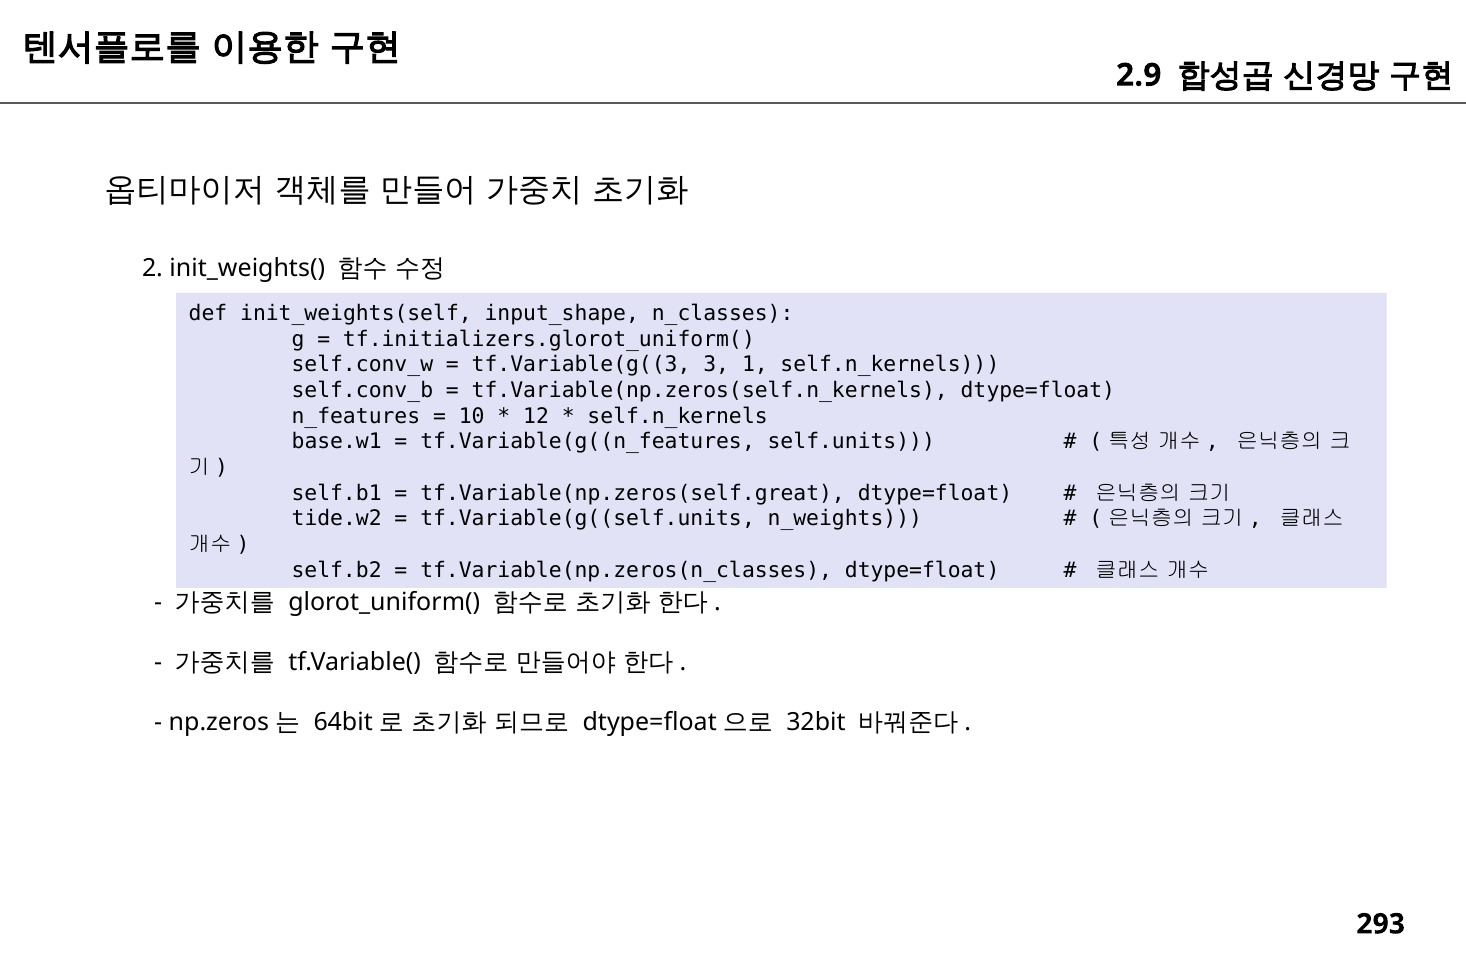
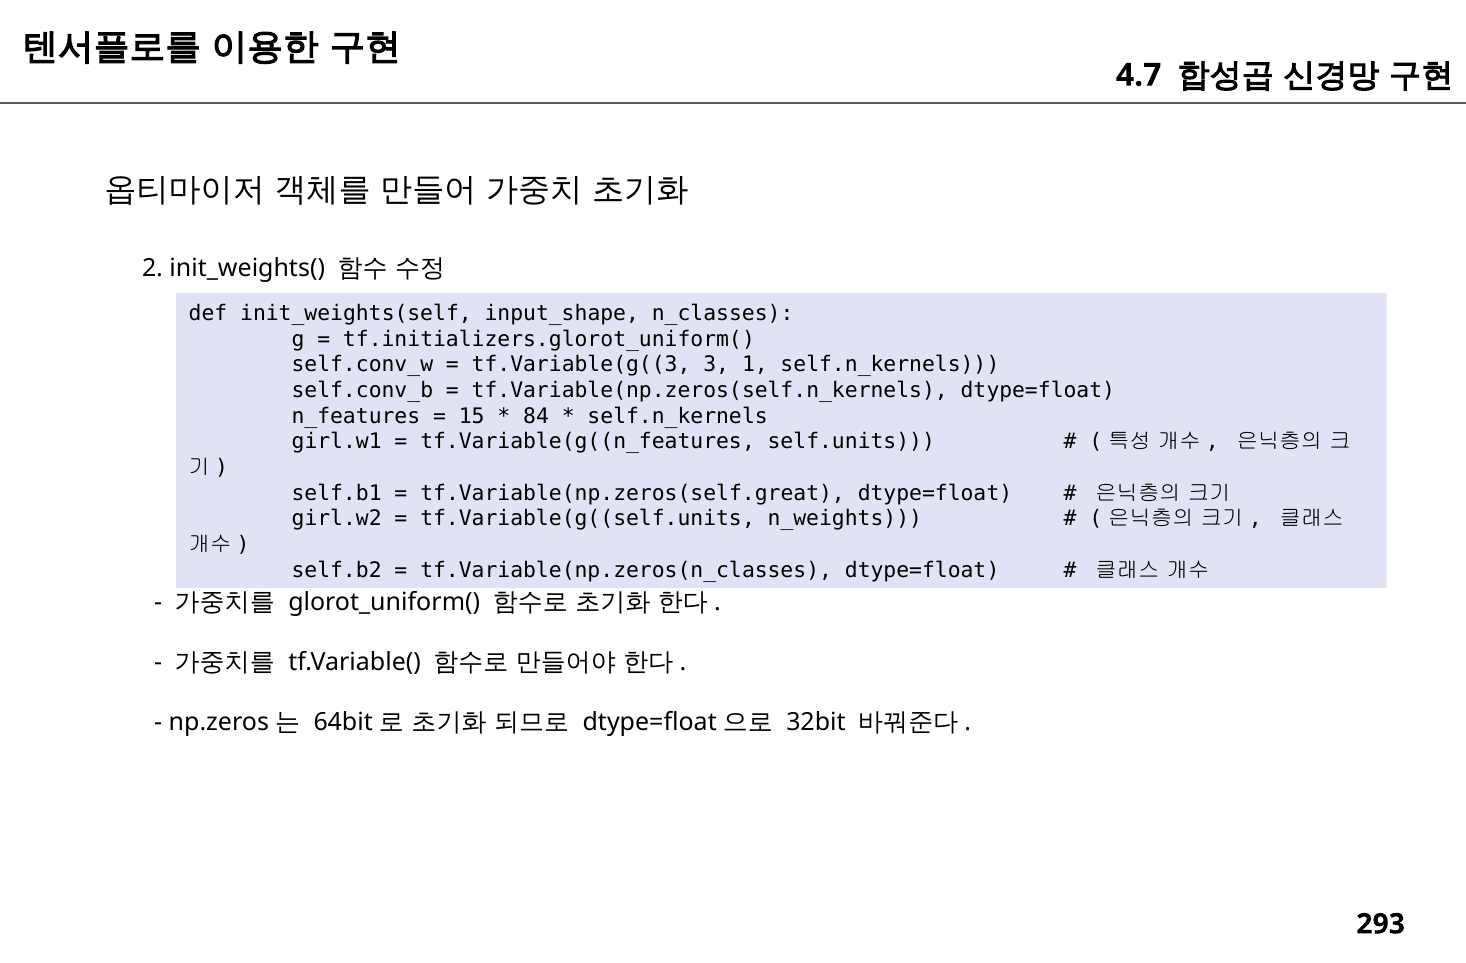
2.9: 2.9 -> 4.7 (1139, 75)
10: 10 -> 15 (472, 416)
12: 12 -> 84 (536, 416)
base.w1: base.w1 -> girl.w1 (337, 442)
tide.w2: tide.w2 -> girl.w2 (337, 519)
